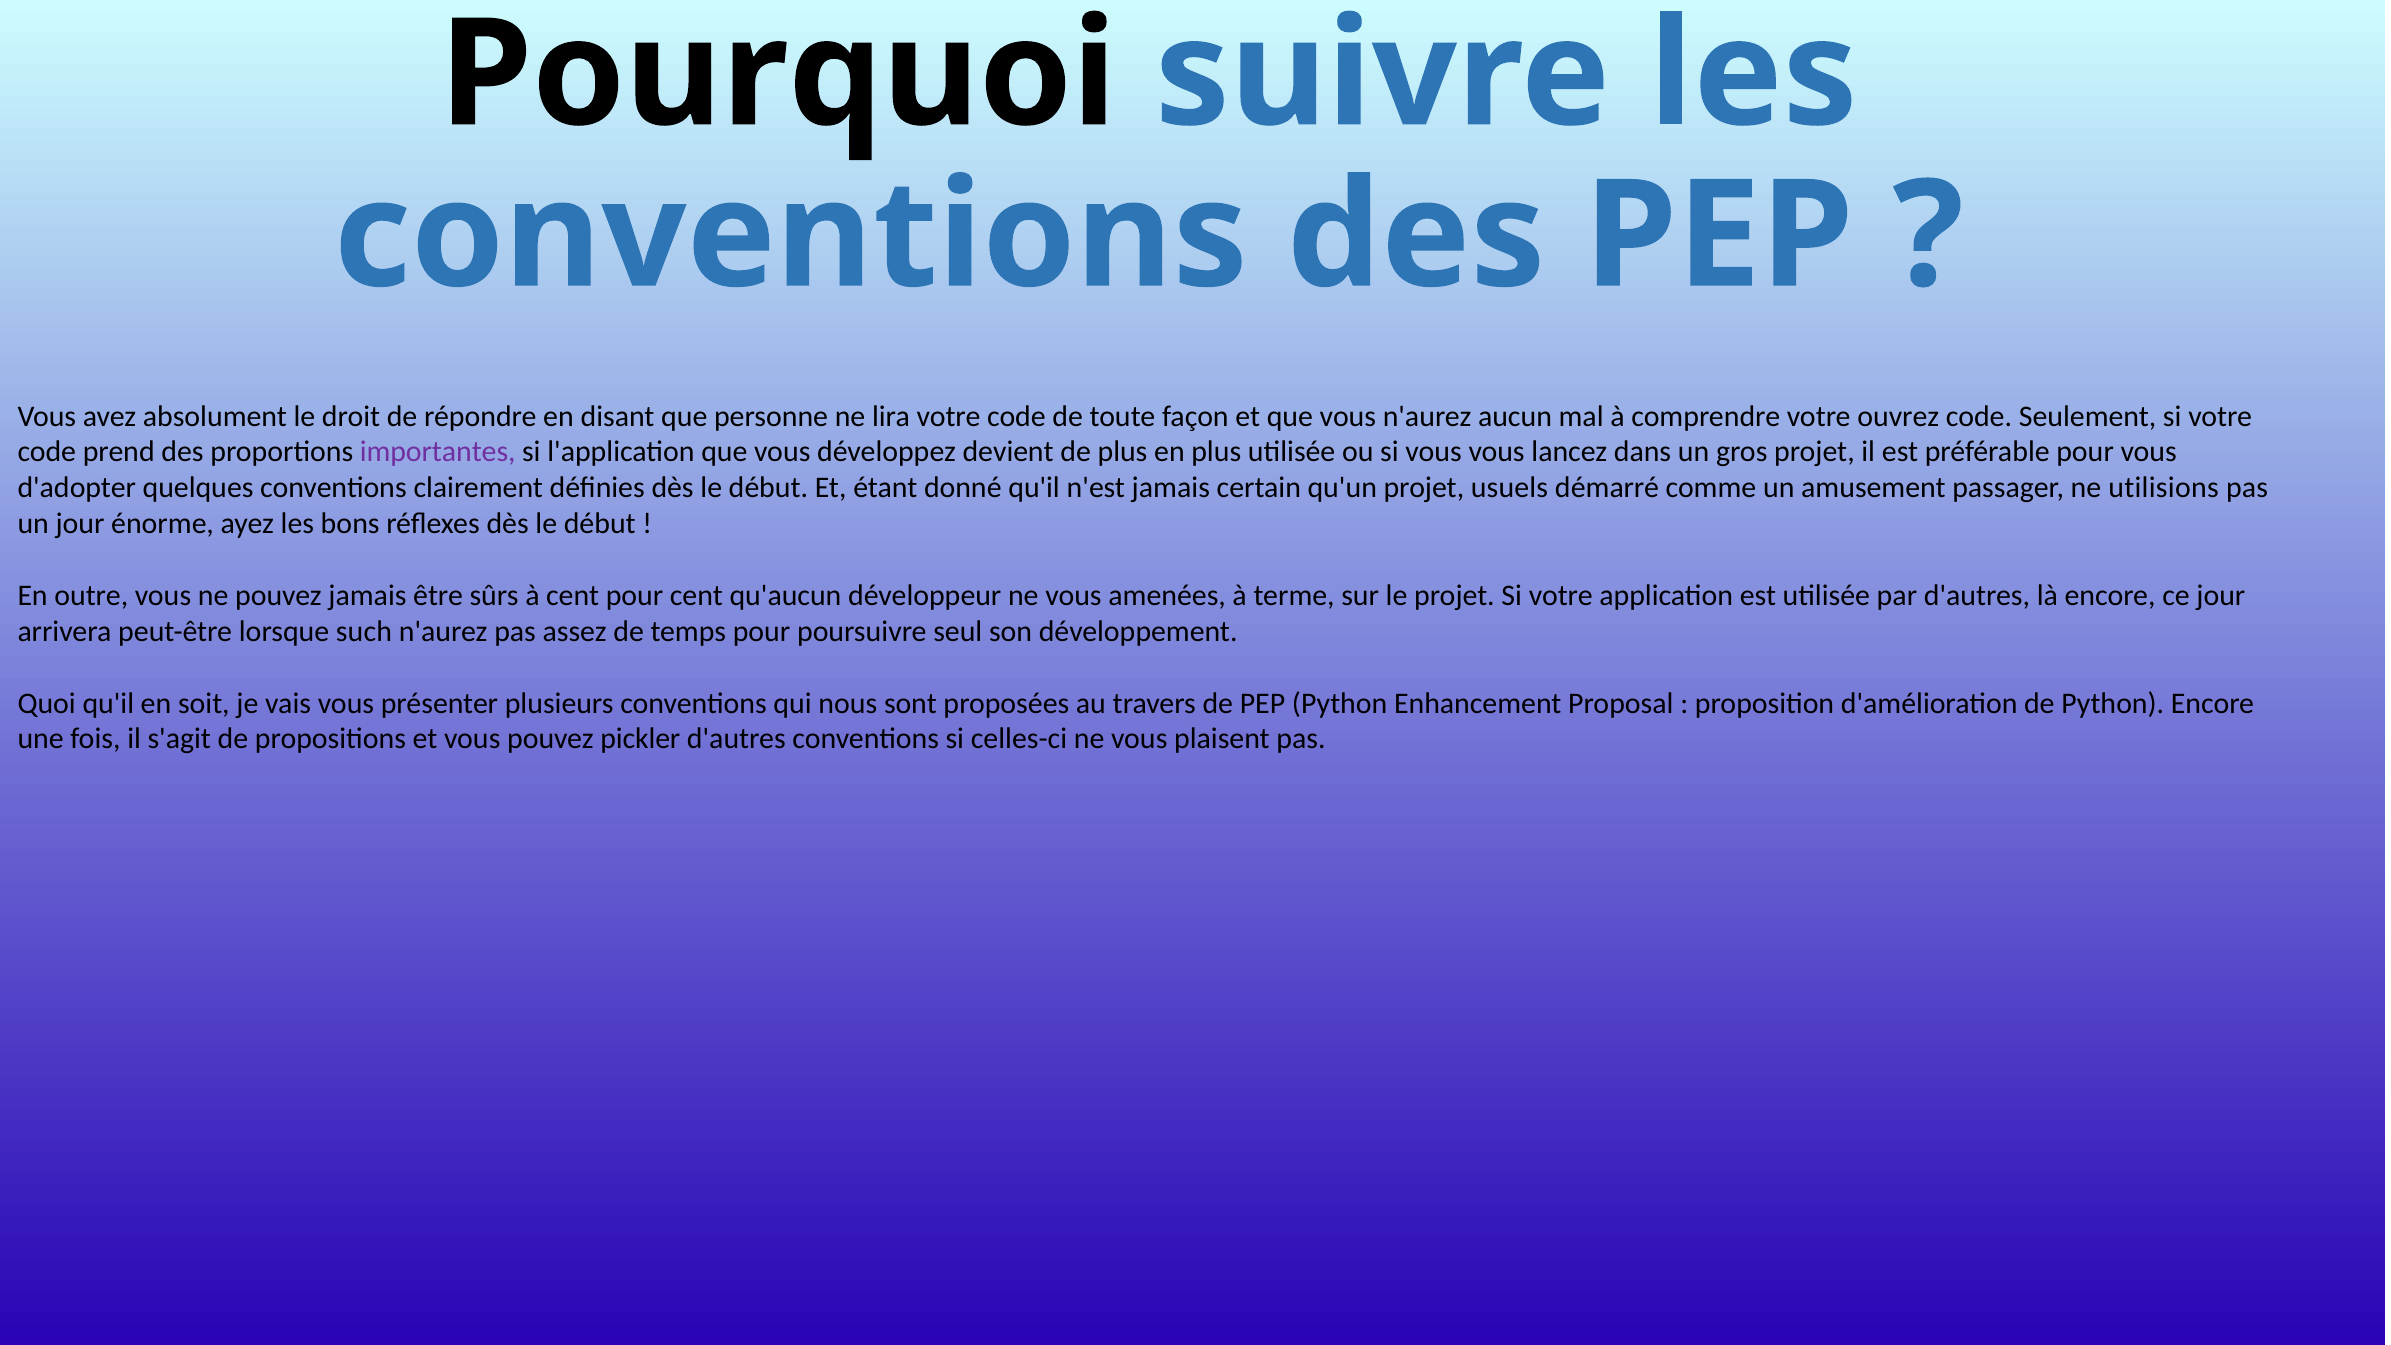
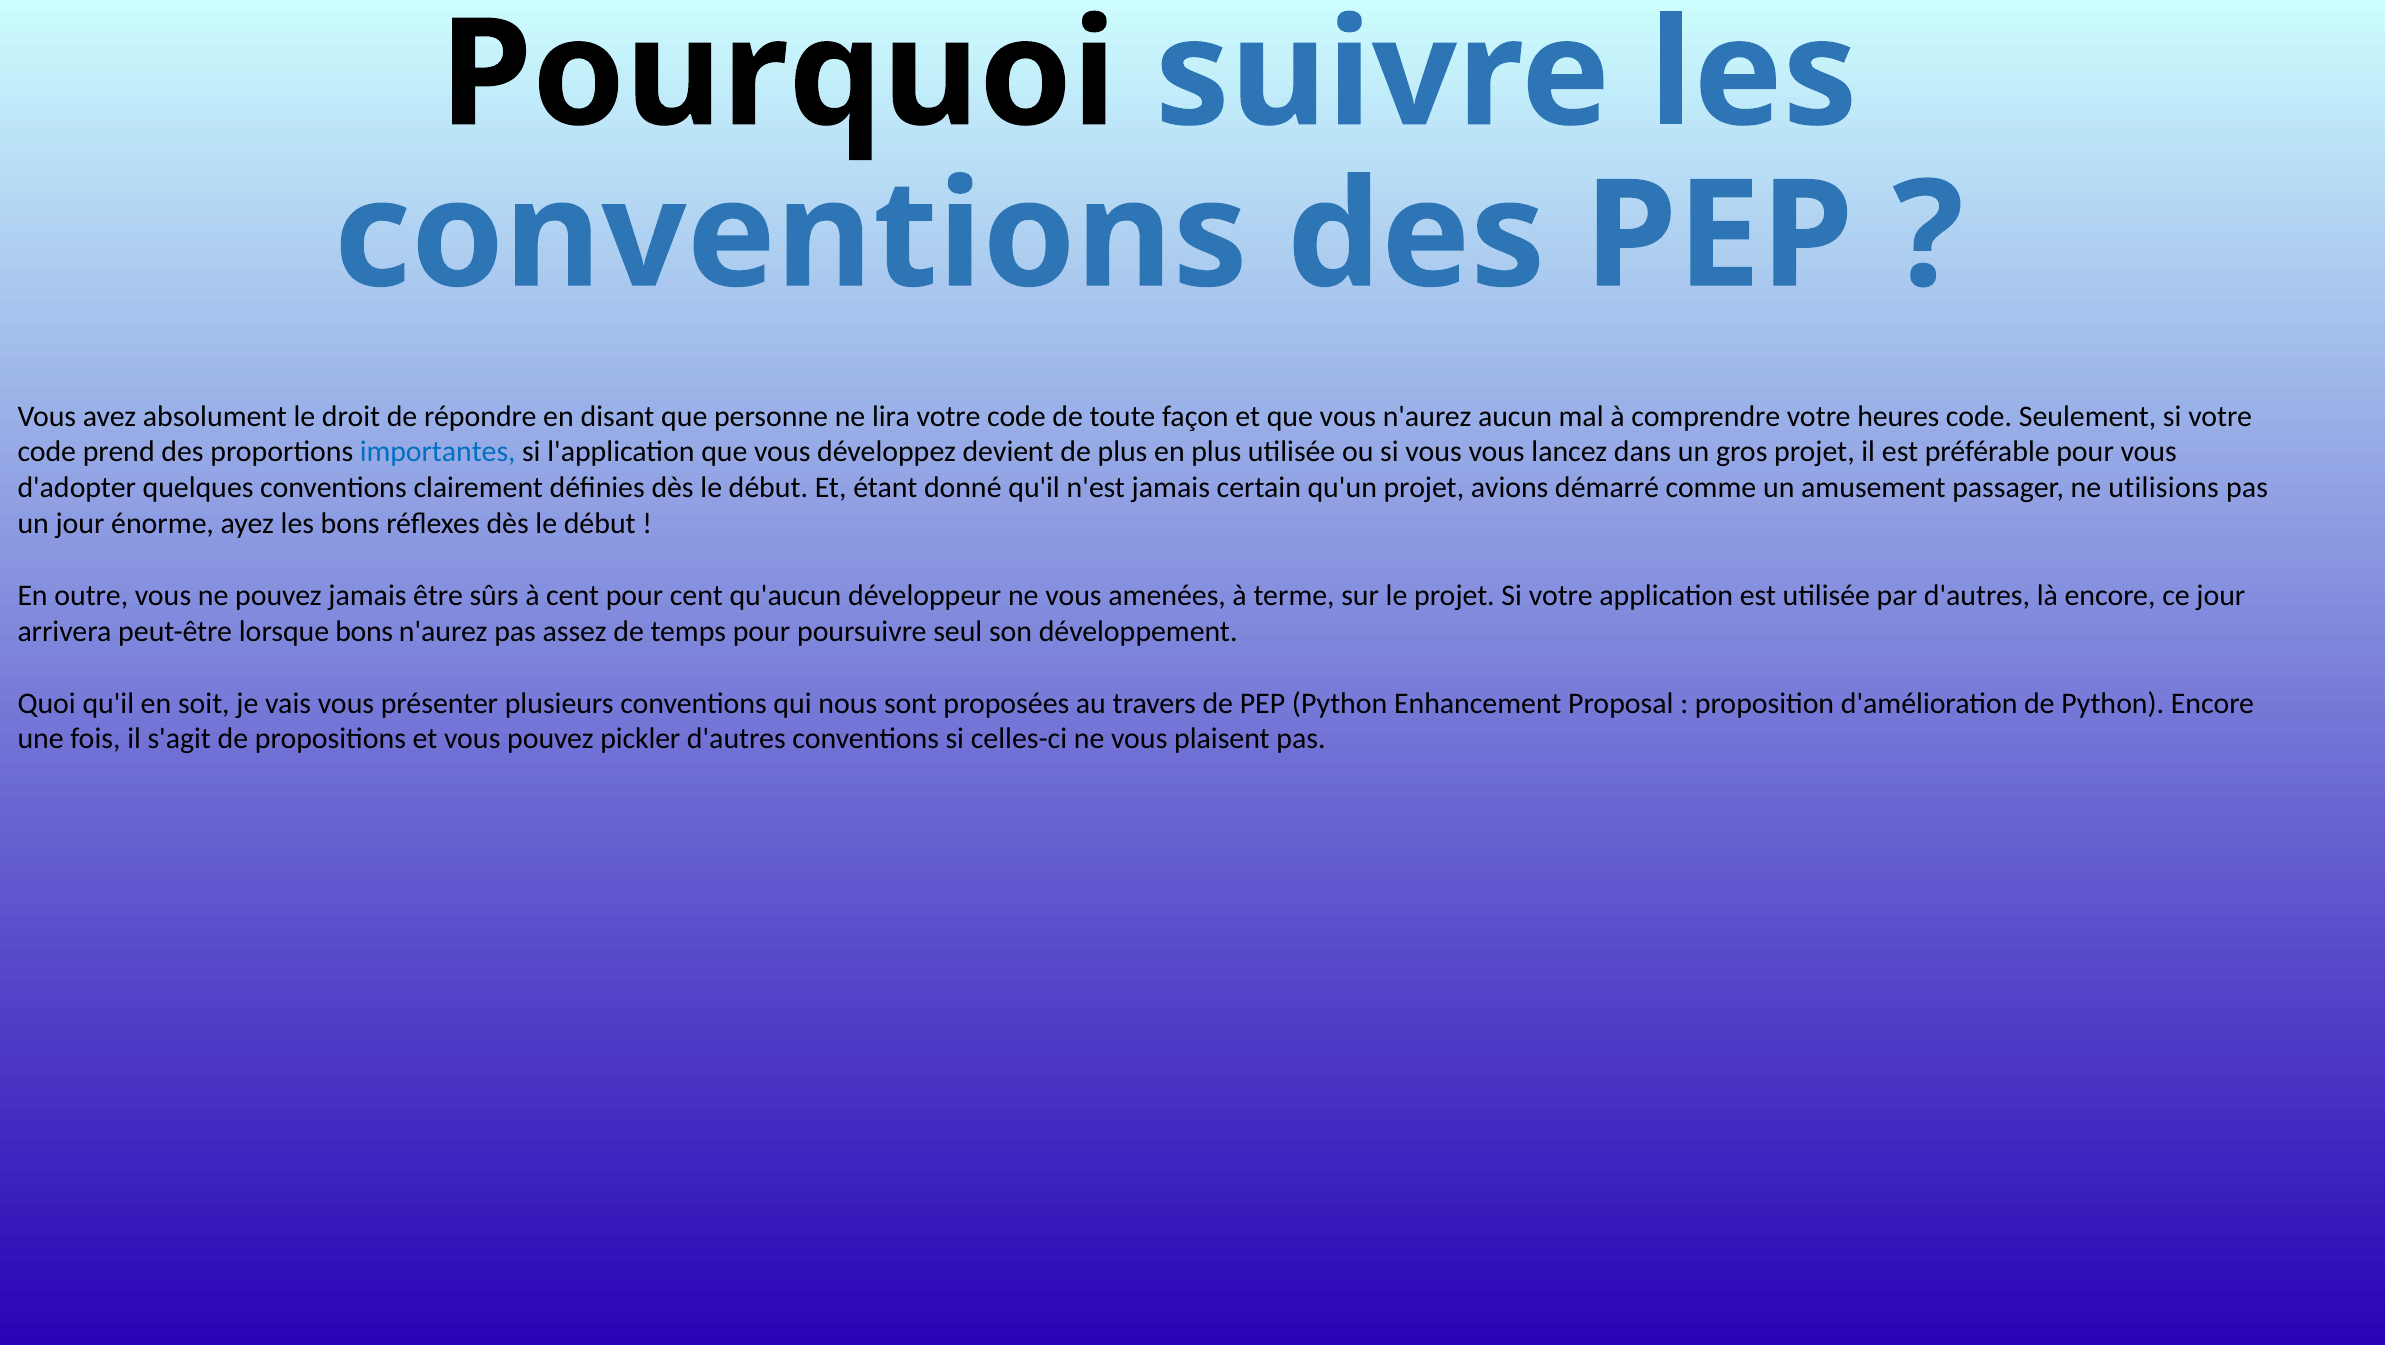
ouvrez: ouvrez -> heures (1898, 416)
importantes colour: purple -> blue (438, 452)
usuels: usuels -> avions (1510, 488)
lorsque such: such -> bons (364, 631)
